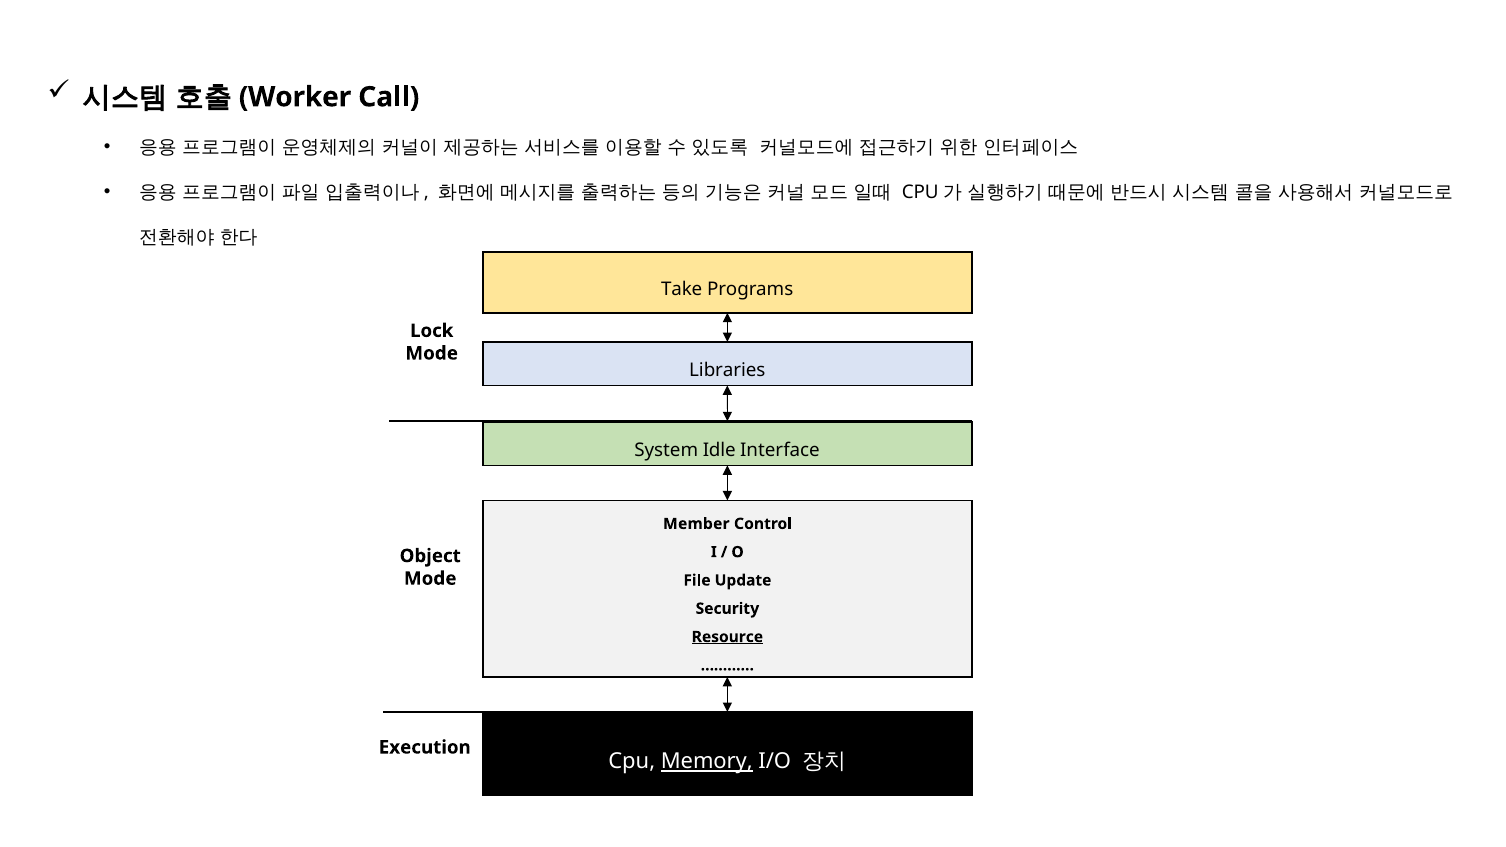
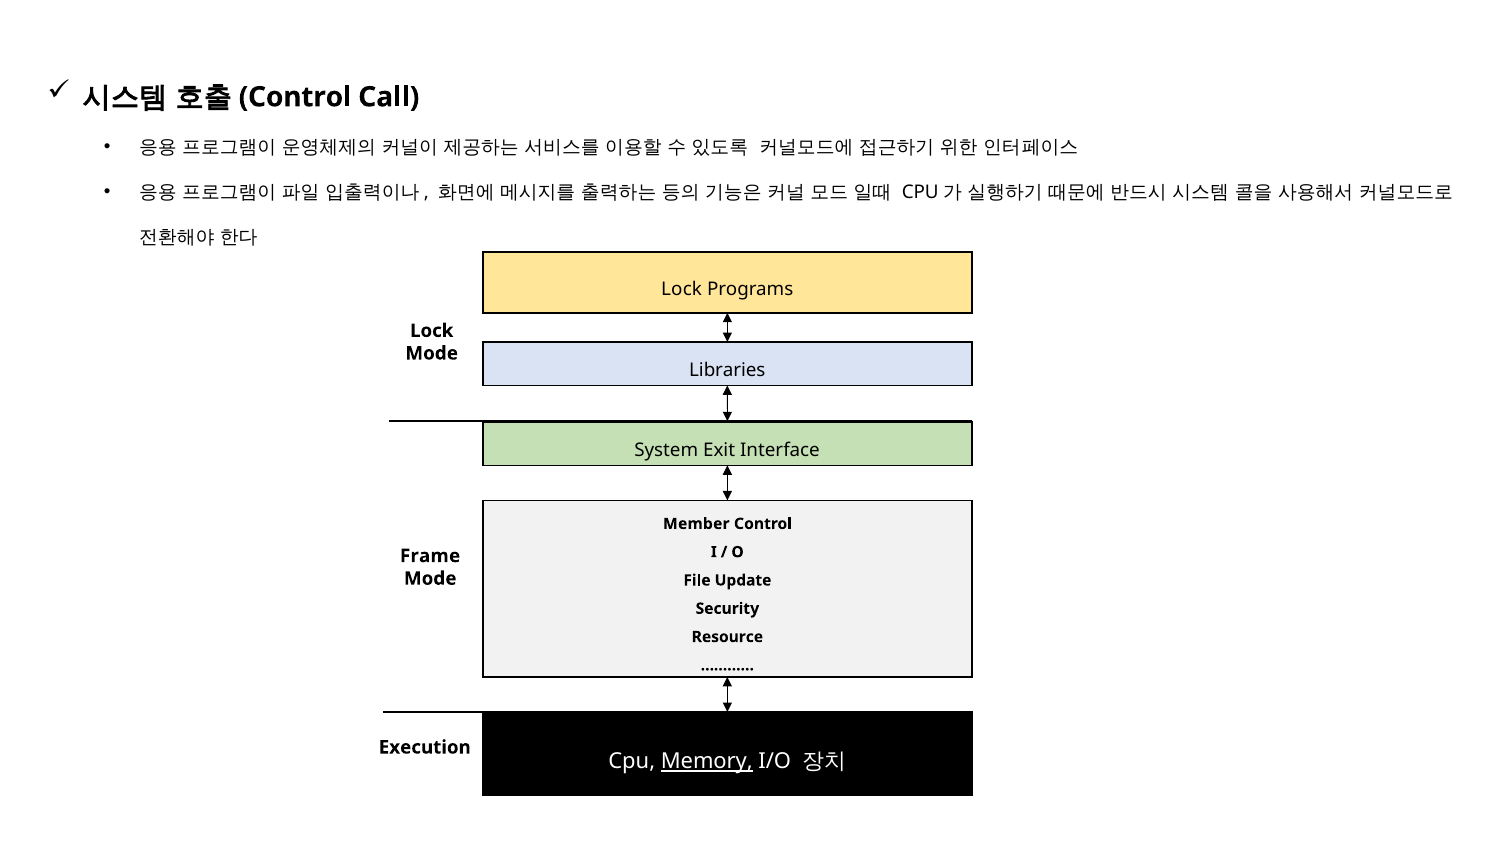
Worker: Worker -> Control (295, 97)
Take: Take -> Lock (682, 289)
Idle: Idle -> Exit (719, 451)
Object: Object -> Frame (430, 556)
Resource underline: present -> none (727, 637)
